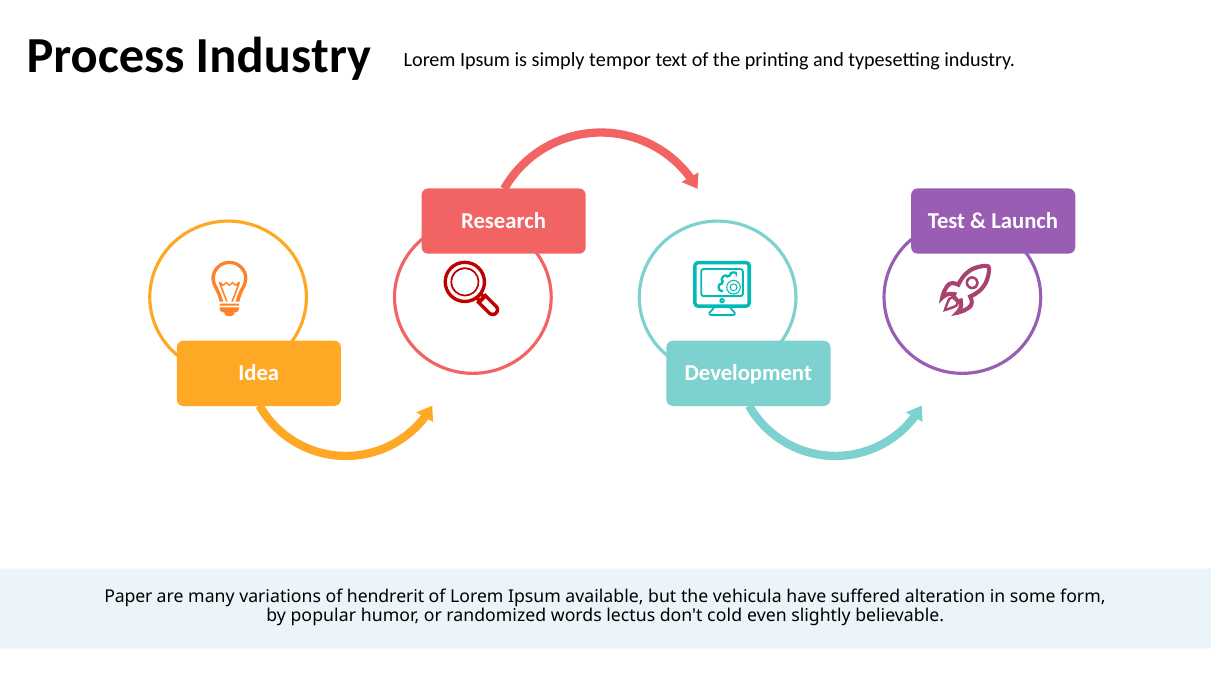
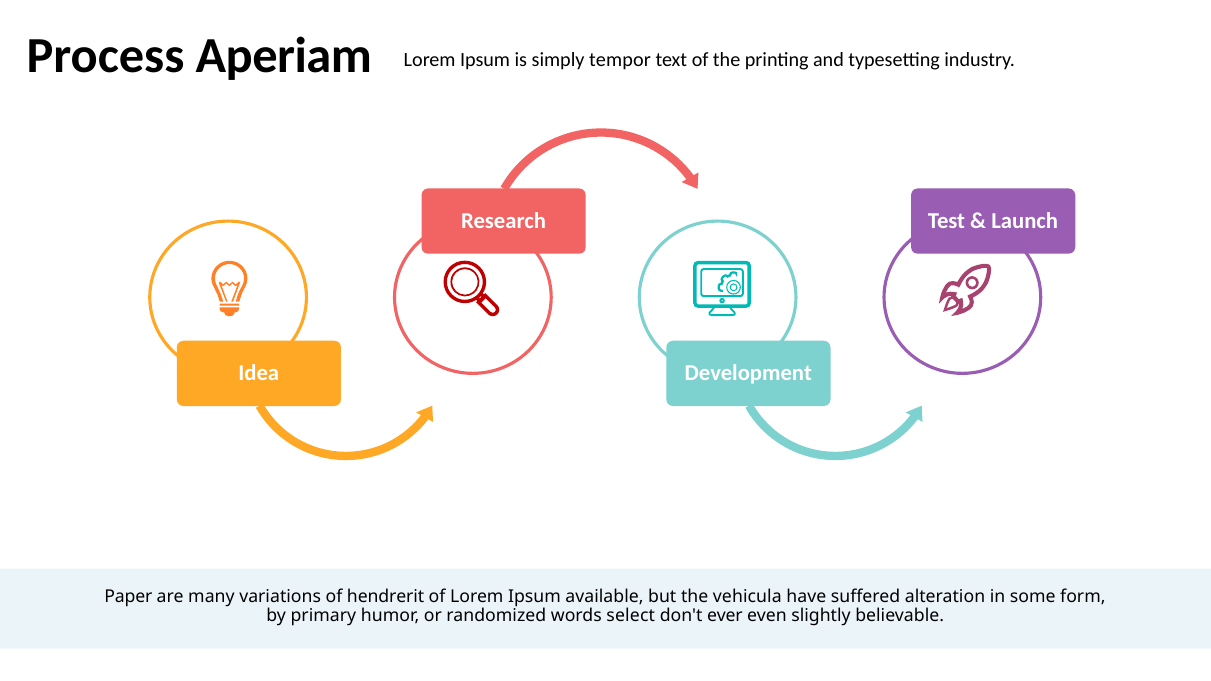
Process Industry: Industry -> Aperiam (284, 56)
popular: popular -> primary (323, 616)
lectus: lectus -> select (631, 616)
cold: cold -> ever (725, 616)
